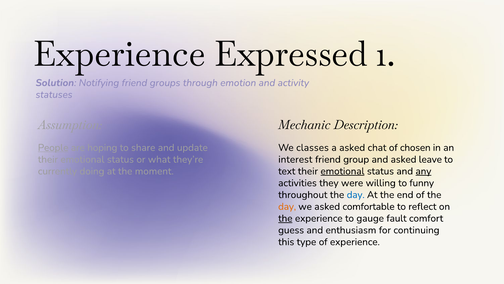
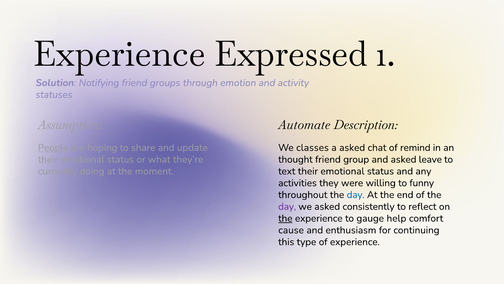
Mechanic: Mechanic -> Automate (304, 125)
chosen: chosen -> remind (415, 147)
interest: interest -> thought (295, 159)
emotional underline: present -> none (342, 171)
any underline: present -> none (423, 171)
day colour: orange -> purple (287, 206)
comfortable: comfortable -> consistently (369, 206)
fault: fault -> help (396, 218)
guess: guess -> cause (291, 230)
